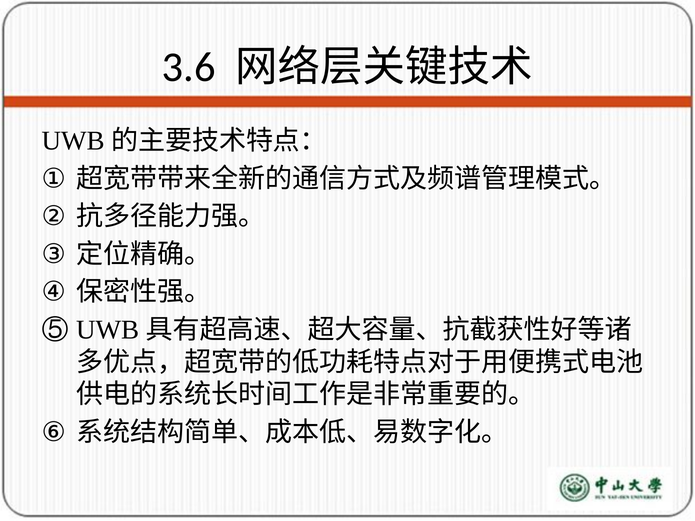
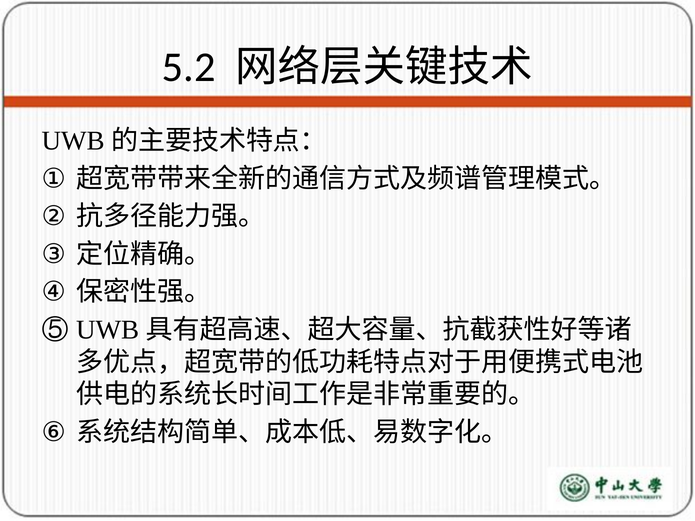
3.6: 3.6 -> 5.2 (189, 67)
